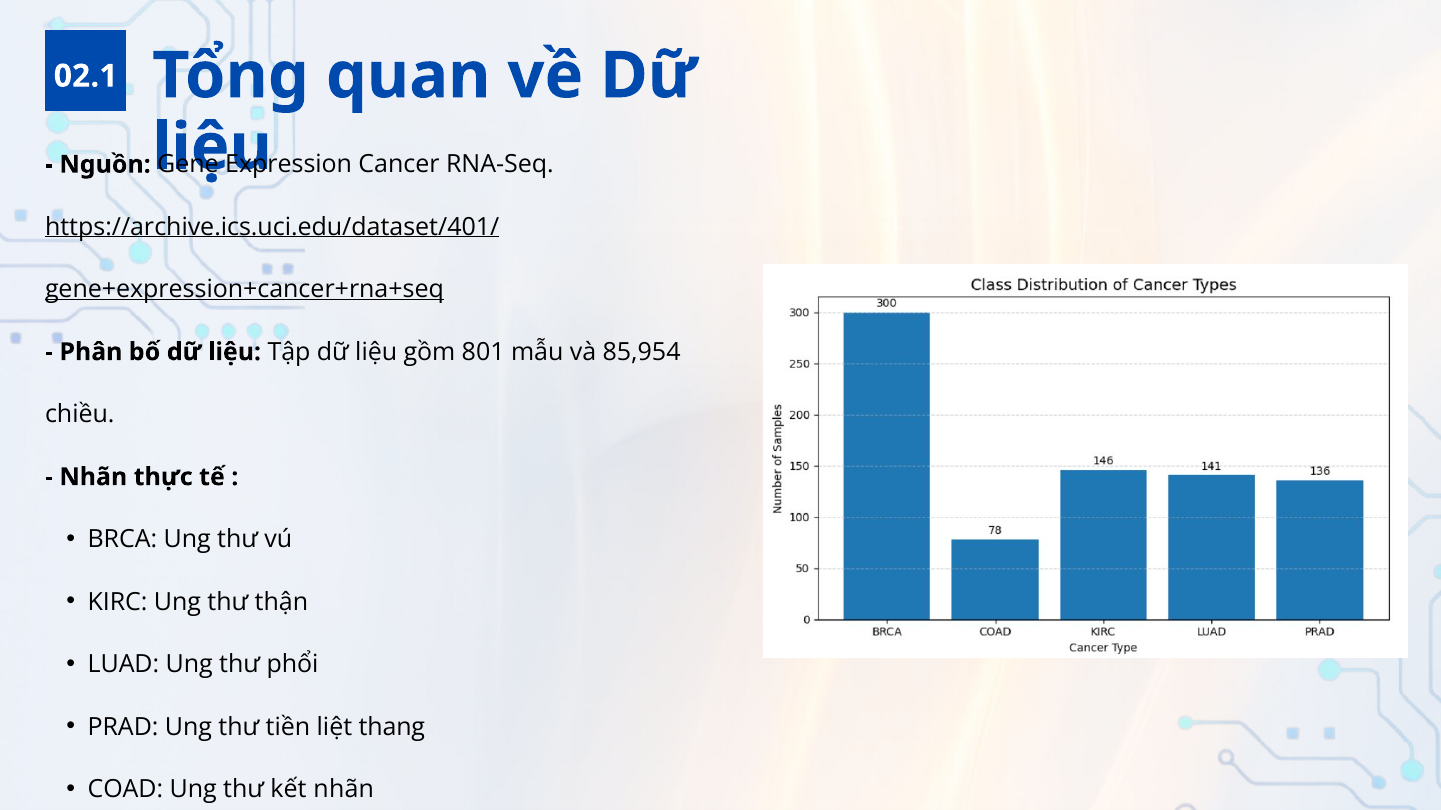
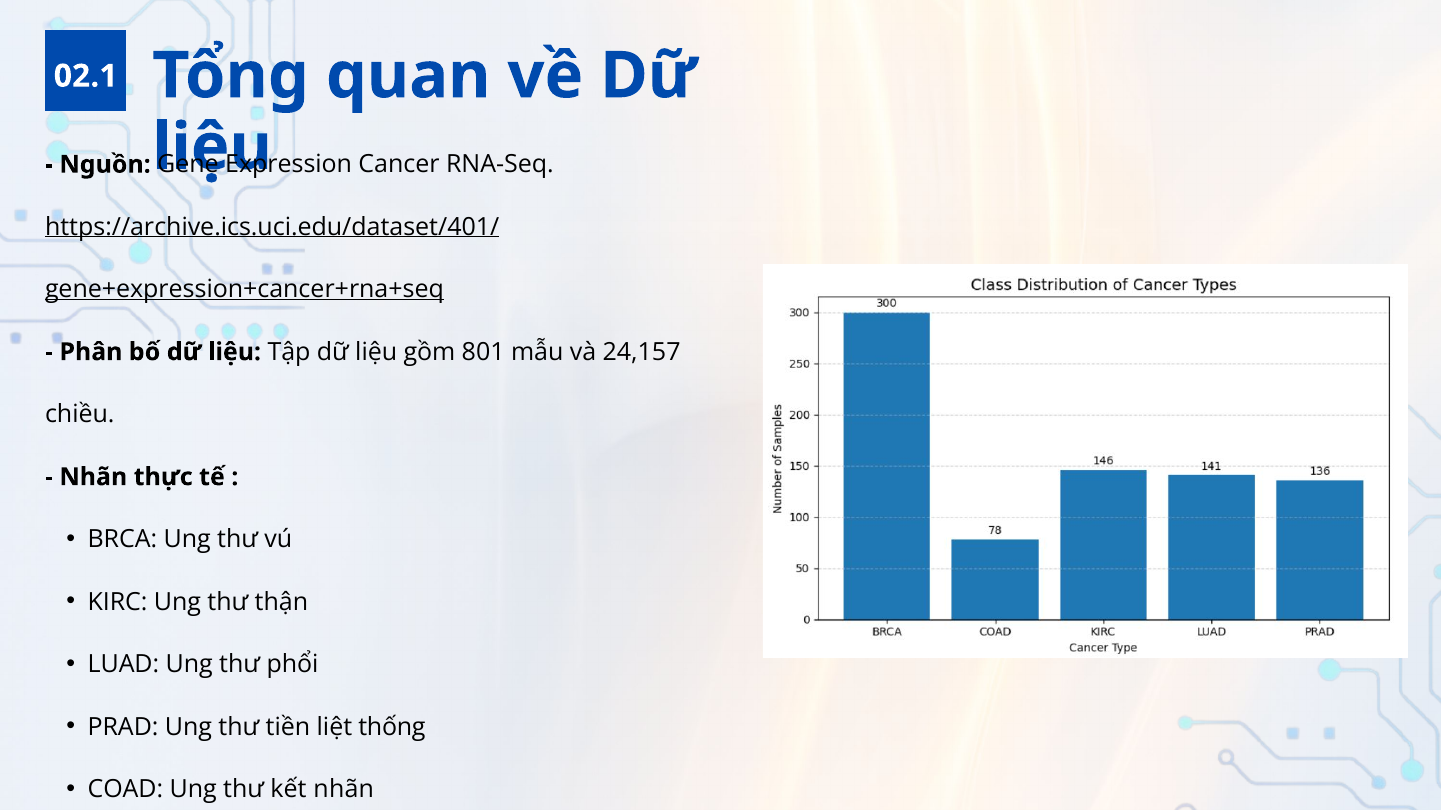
85,954: 85,954 -> 24,157 (642, 352)
thang: thang -> thống (392, 727)
